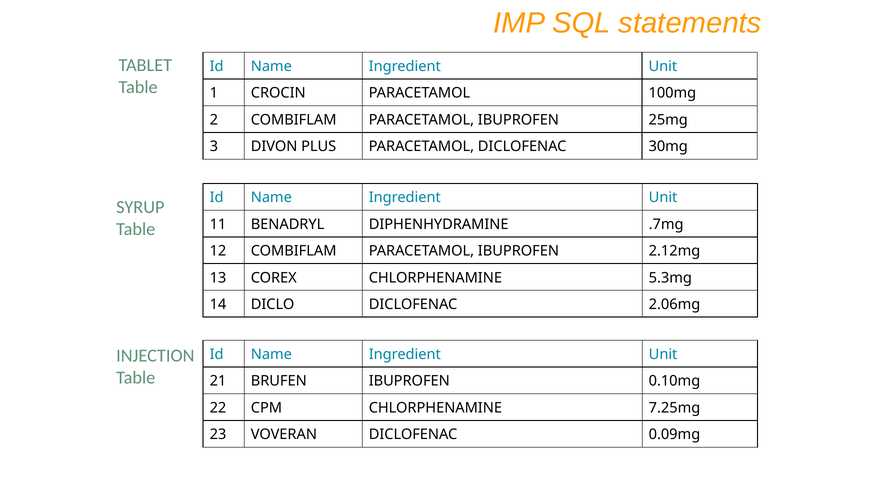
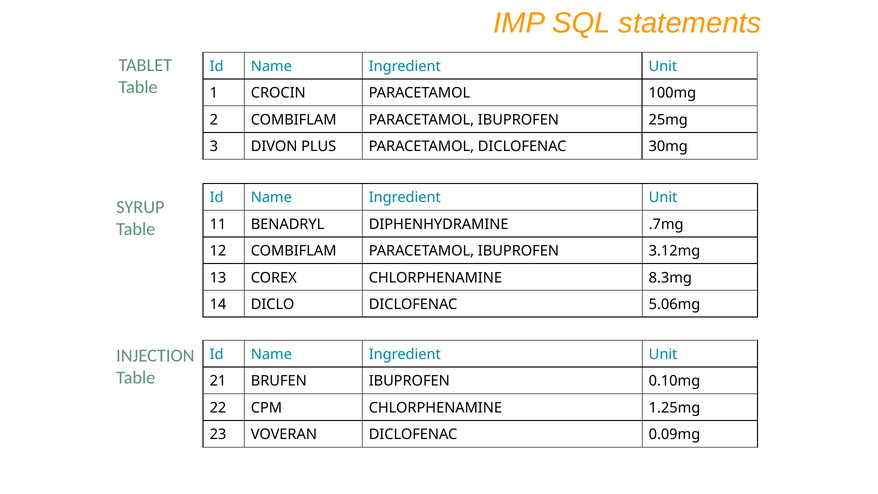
2.12mg: 2.12mg -> 3.12mg (675, 251)
5.3mg: 5.3mg -> 8.3mg (670, 278)
2.06mg: 2.06mg -> 5.06mg (675, 304)
7.25mg: 7.25mg -> 1.25mg (675, 408)
